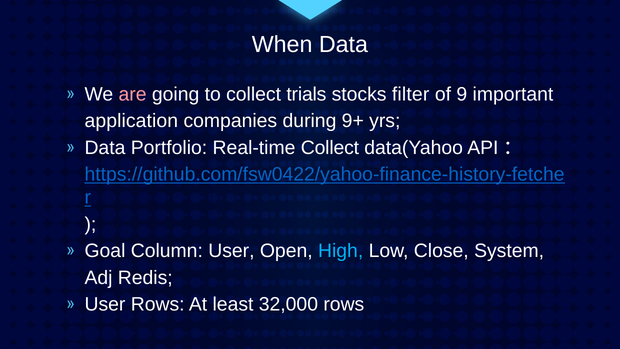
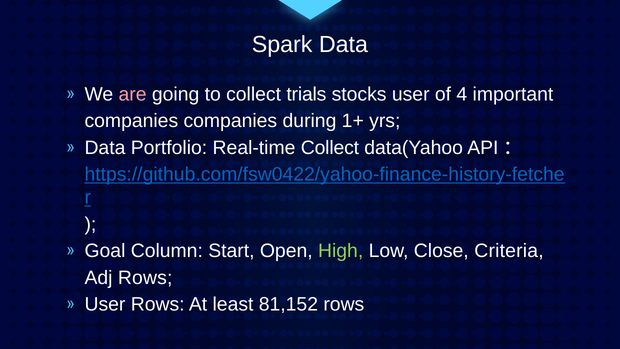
When: When -> Spark (282, 44)
stocks filter: filter -> user (411, 94)
9: 9 -> 4 (462, 94)
application: application -> companies (131, 121)
9+: 9+ -> 1+ (353, 121)
Column User: User -> Start (231, 251)
High colour: light blue -> light green (341, 251)
System: System -> Criteria (509, 251)
Adj Redis: Redis -> Rows (145, 277)
32,000: 32,000 -> 81,152 (288, 304)
